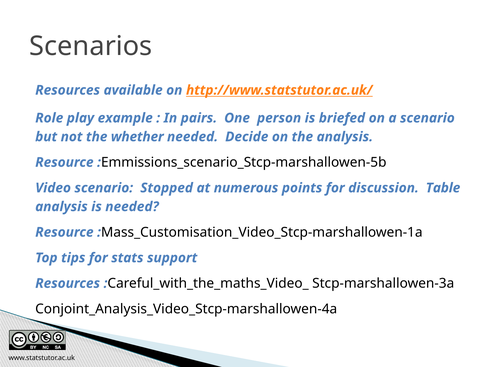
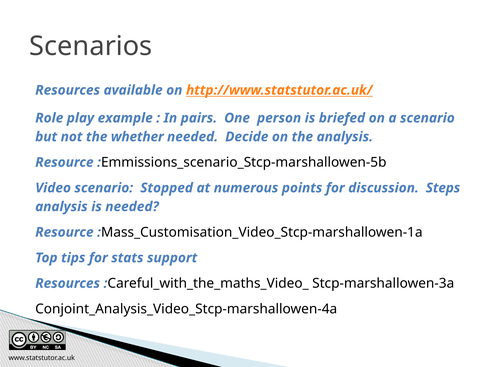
Table: Table -> Steps (443, 188)
